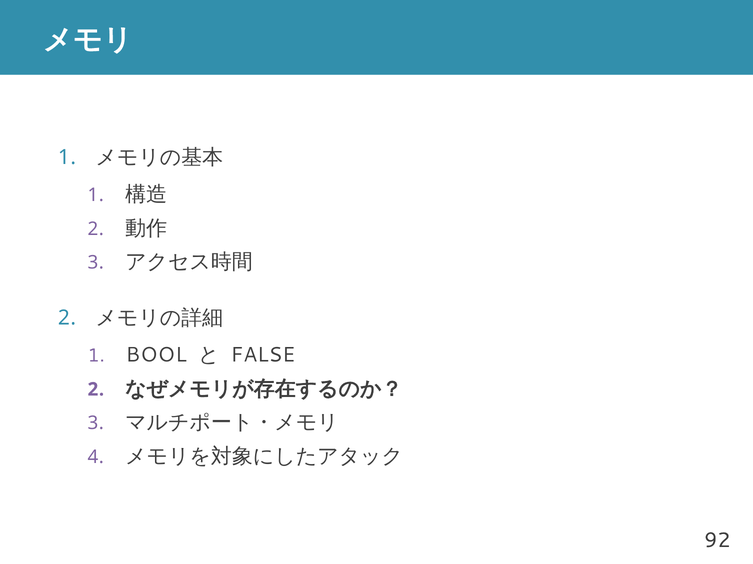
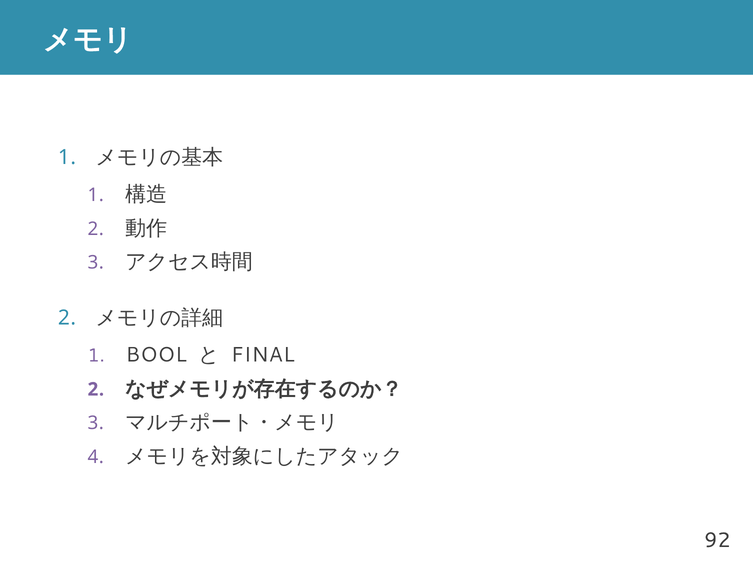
FALSE: FALSE -> FINAL (263, 355)
